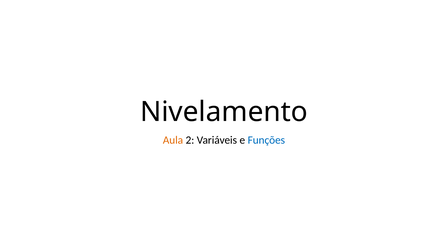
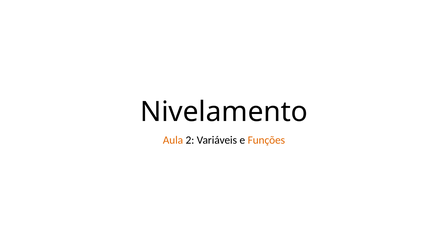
Funções colour: blue -> orange (266, 140)
